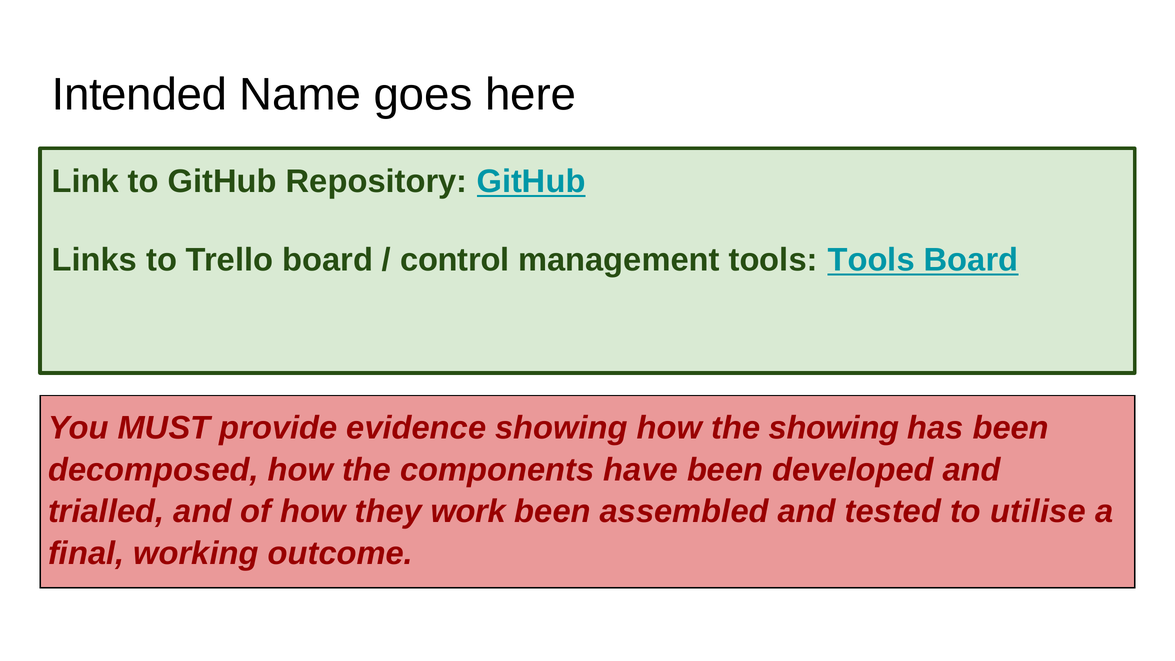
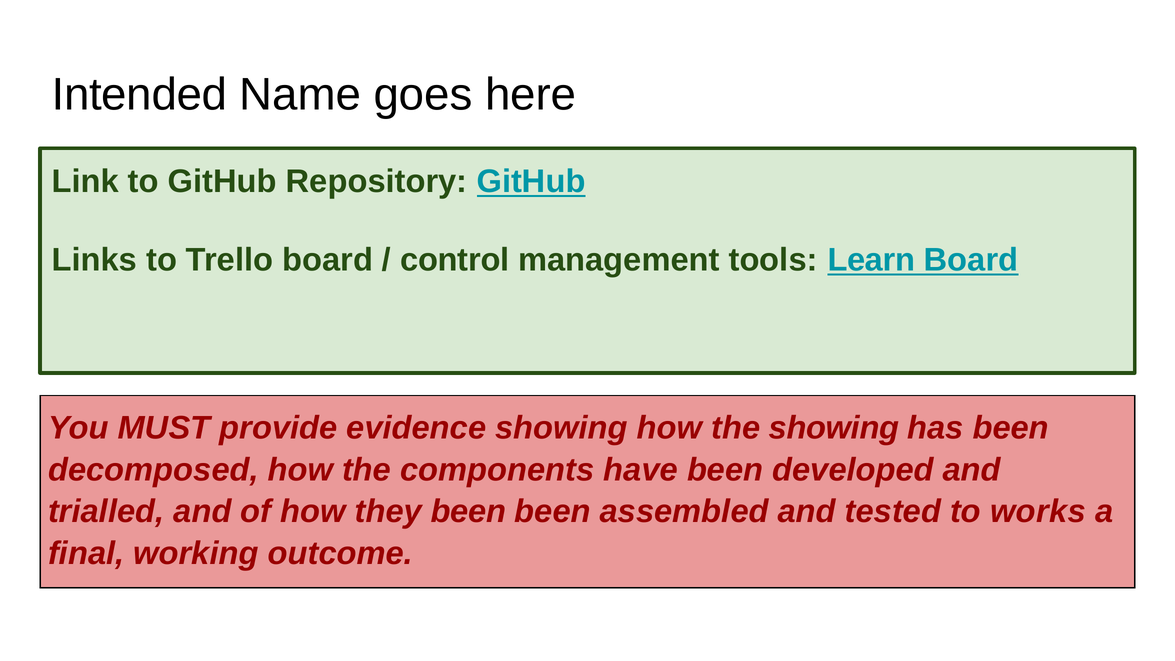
tools Tools: Tools -> Learn (871, 260)
they work: work -> been (468, 512)
utilise: utilise -> works (1038, 512)
